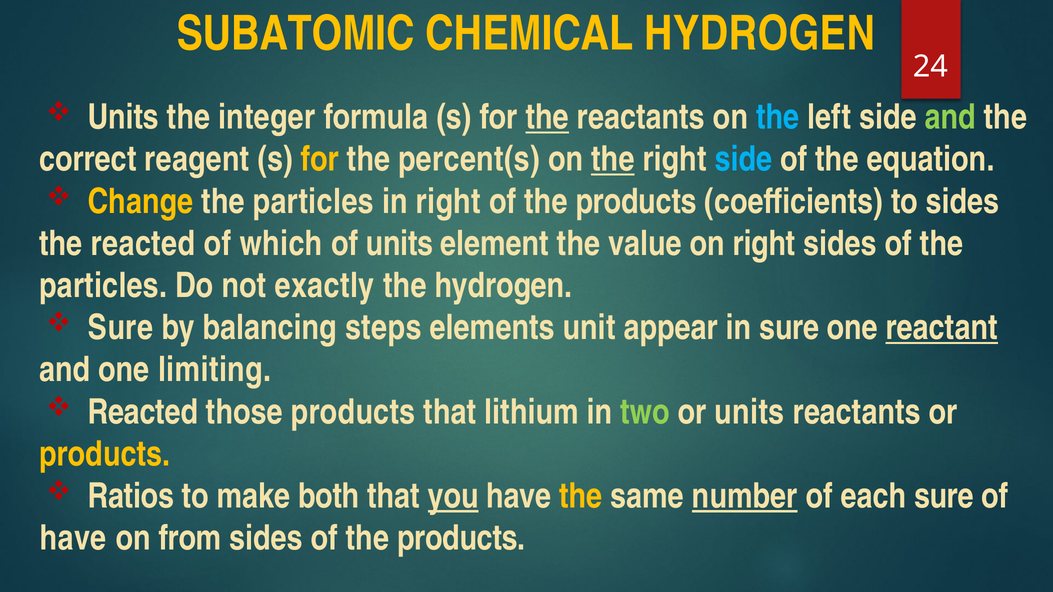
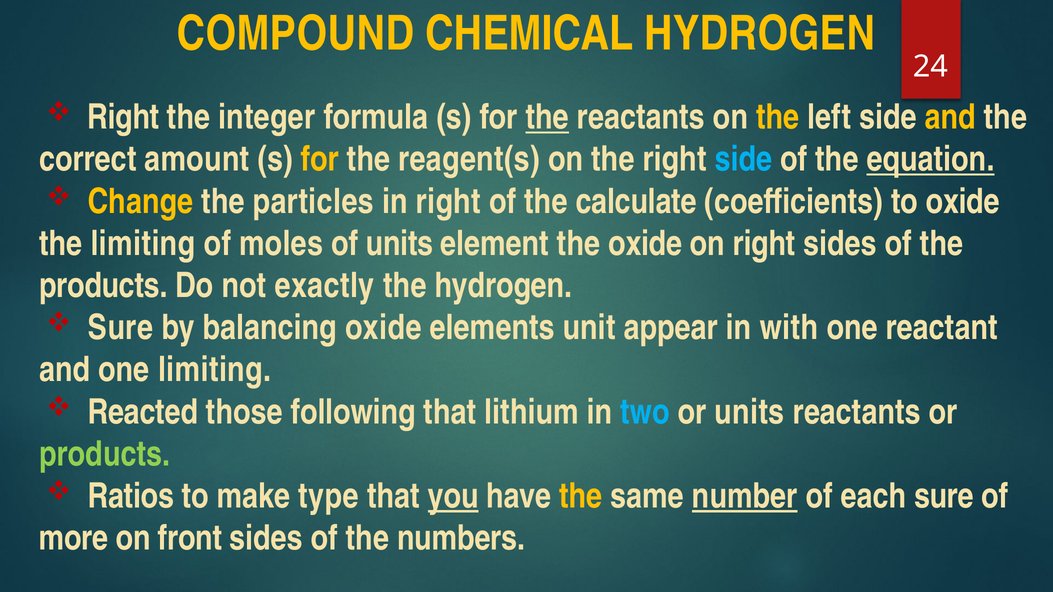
SUBATOMIC: SUBATOMIC -> COMPOUND (295, 34)
Units: Units -> Right (123, 117)
the colour: light blue -> yellow (778, 117)
and colour: light green -> yellow (950, 117)
reagent: reagent -> amount (197, 159)
percent(s: percent(s -> reagent(s (469, 159)
the underline: present -> none (613, 159)
equation underline: none -> present (931, 159)
products: products -> calculate (636, 202)
to sides: sides -> oxide (963, 202)
the reacted: reacted -> limiting (143, 244)
which: which -> moles (281, 244)
the value: value -> oxide (645, 244)
particles: particles -> products (103, 286)
balancing steps: steps -> oxide (383, 328)
in sure: sure -> with (789, 328)
reactant underline: present -> none (942, 328)
those products: products -> following (353, 412)
two colour: light green -> light blue (645, 412)
products colour: yellow -> light green (105, 454)
both: both -> type (328, 496)
have: have -> more (74, 539)
from: from -> front (190, 539)
sides of the products: products -> numbers (461, 539)
